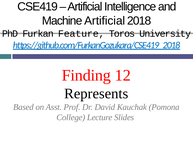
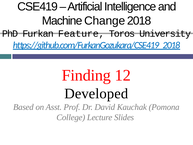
Machine Artificial: Artificial -> Change (105, 21)
Represents: Represents -> Developed (96, 93)
